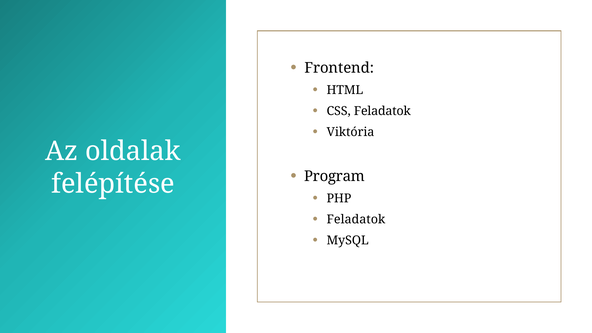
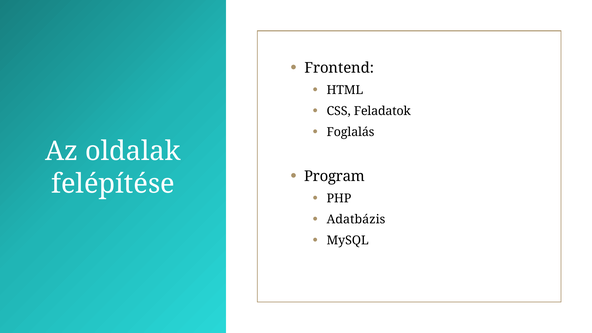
Viktória: Viktória -> Foglalás (350, 132)
Feladatok: Feladatok -> Adatbázis (356, 220)
